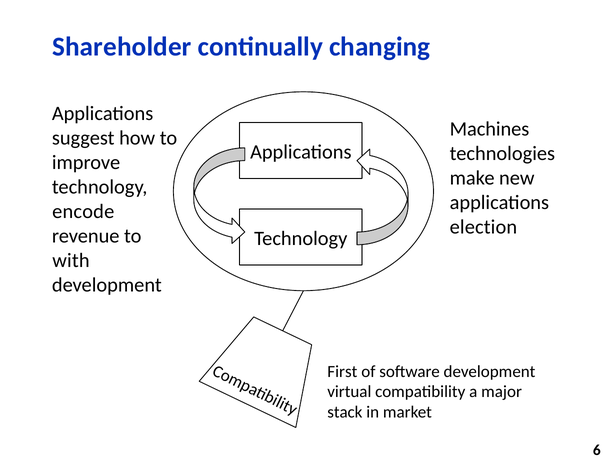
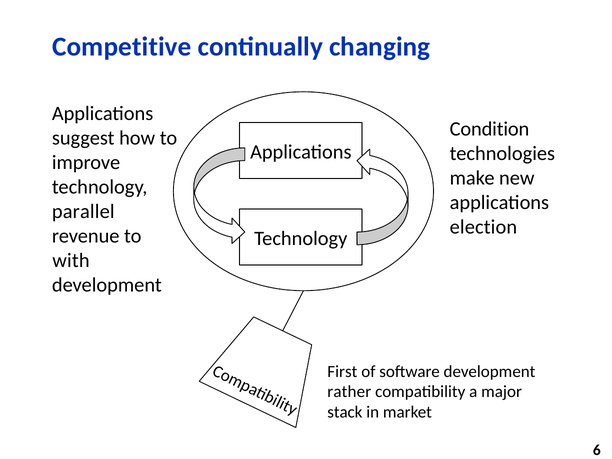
Shareholder: Shareholder -> Competitive (122, 47)
Machines: Machines -> Condition (490, 129)
encode: encode -> parallel (83, 211)
virtual: virtual -> rather (349, 392)
